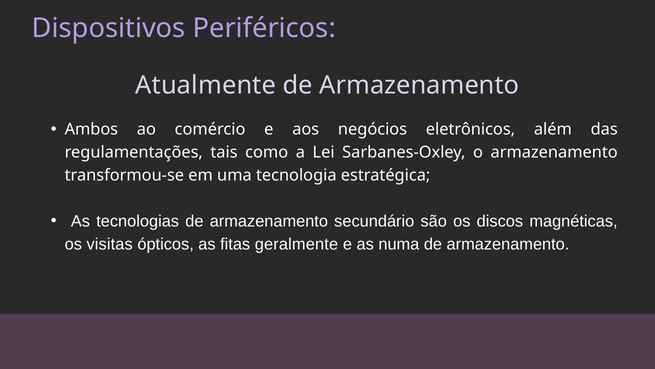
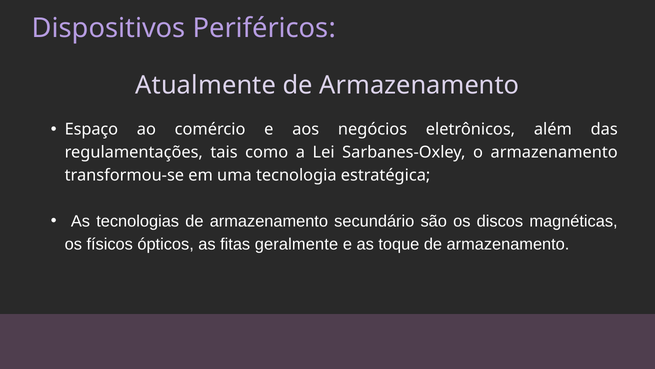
Ambos: Ambos -> Espaço (91, 129)
visitas: visitas -> físicos (110, 244)
numa: numa -> toque (399, 244)
